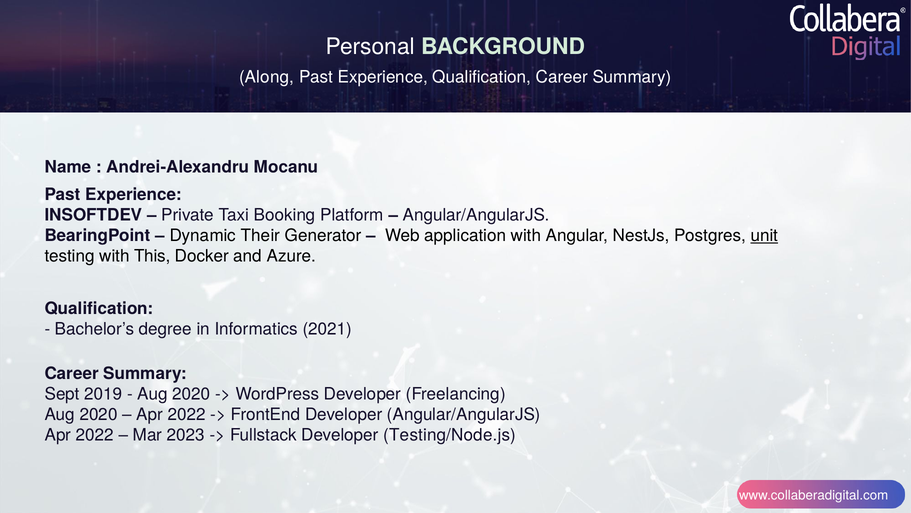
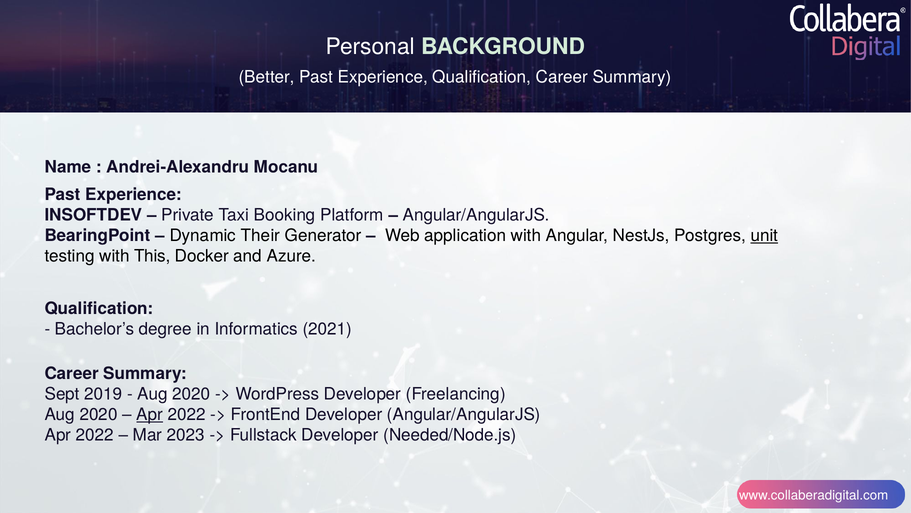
Along: Along -> Better (267, 77)
Apr underline: none -> present (150, 414)
Testing/Node.js: Testing/Node.js -> Needed/Node.js (450, 434)
